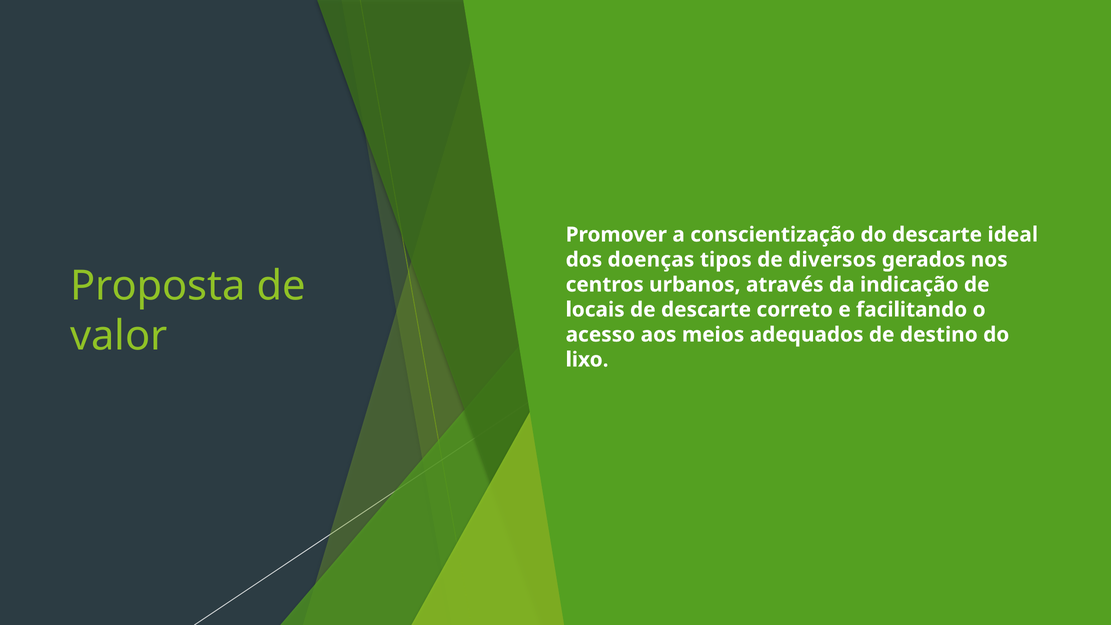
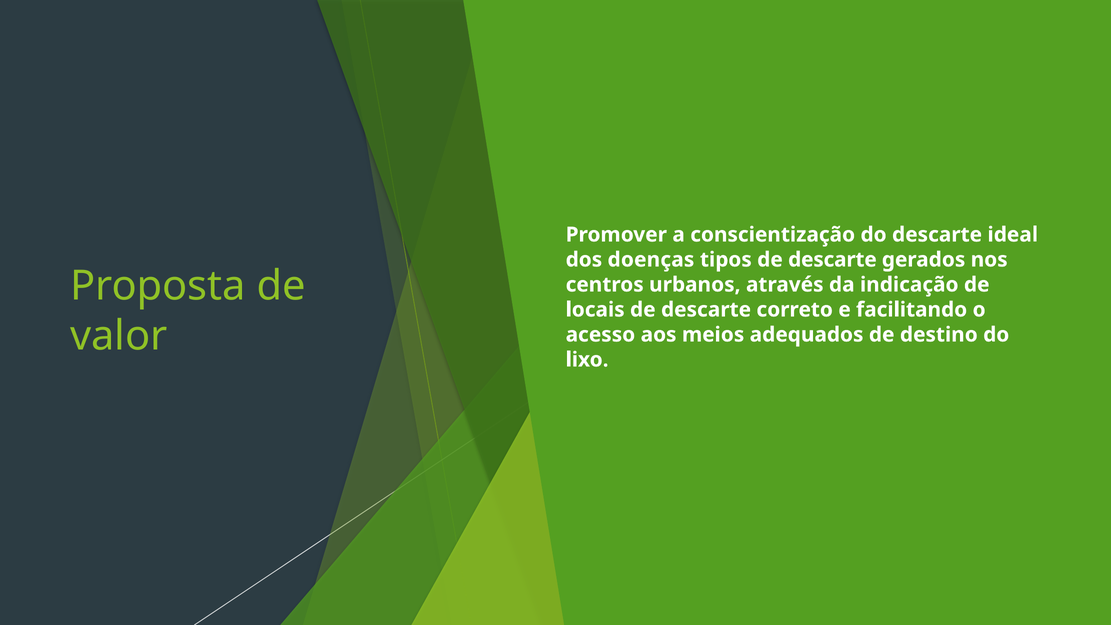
tipos de diversos: diversos -> descarte (832, 260)
